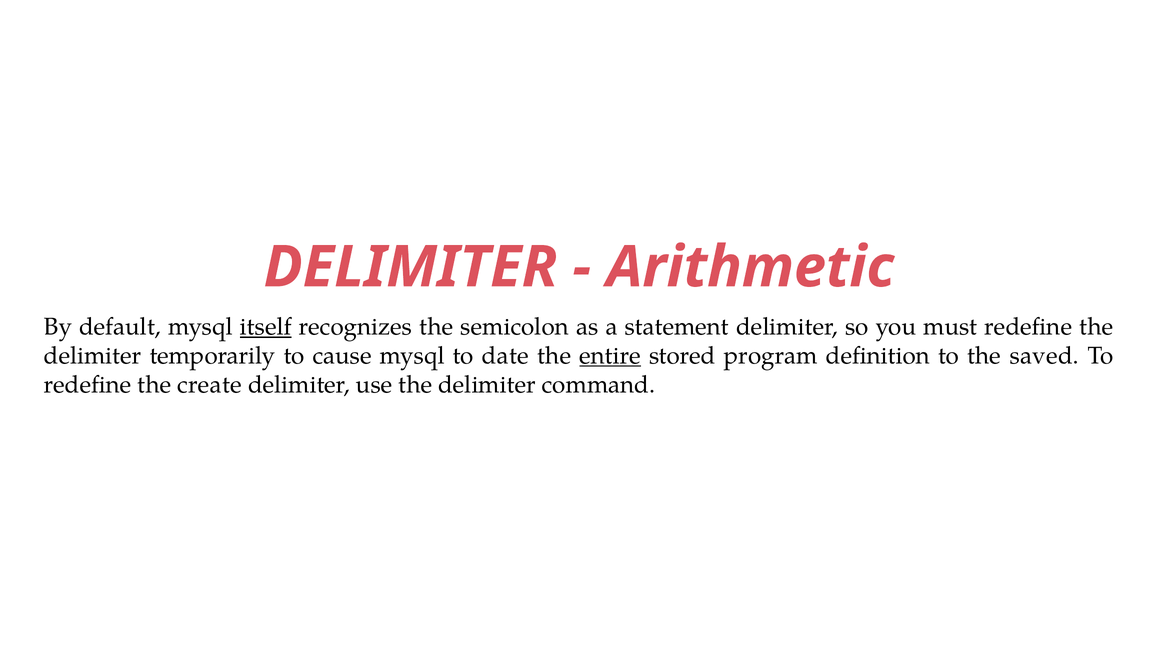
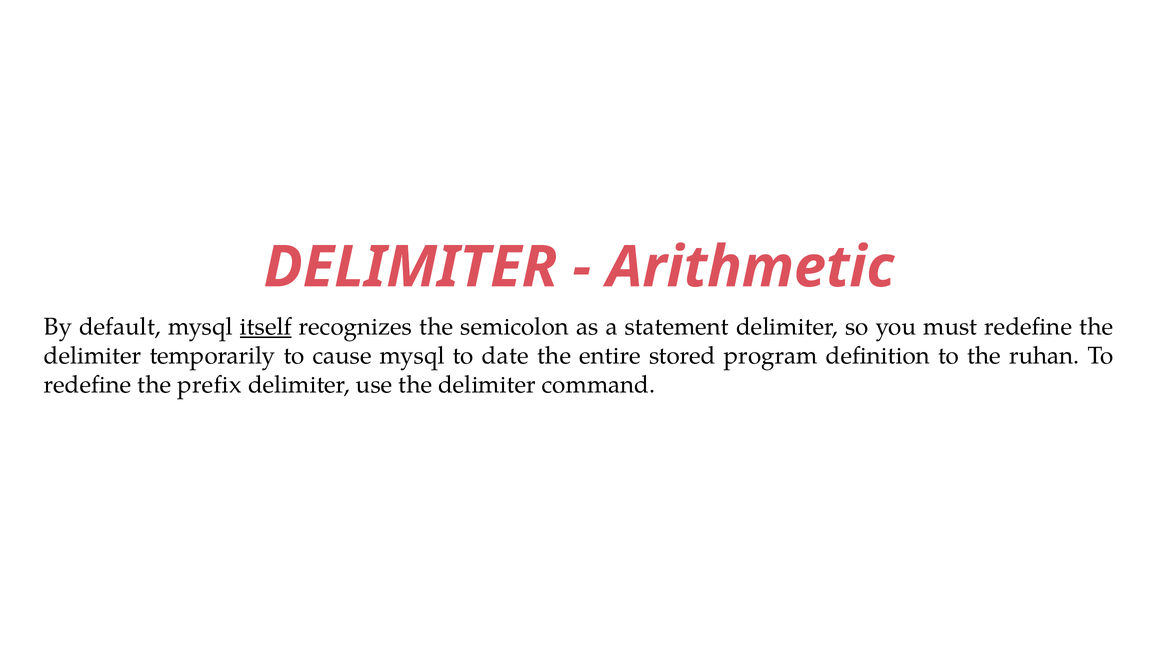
entire underline: present -> none (610, 356)
saved: saved -> ruhan (1044, 356)
create: create -> prefix (209, 385)
